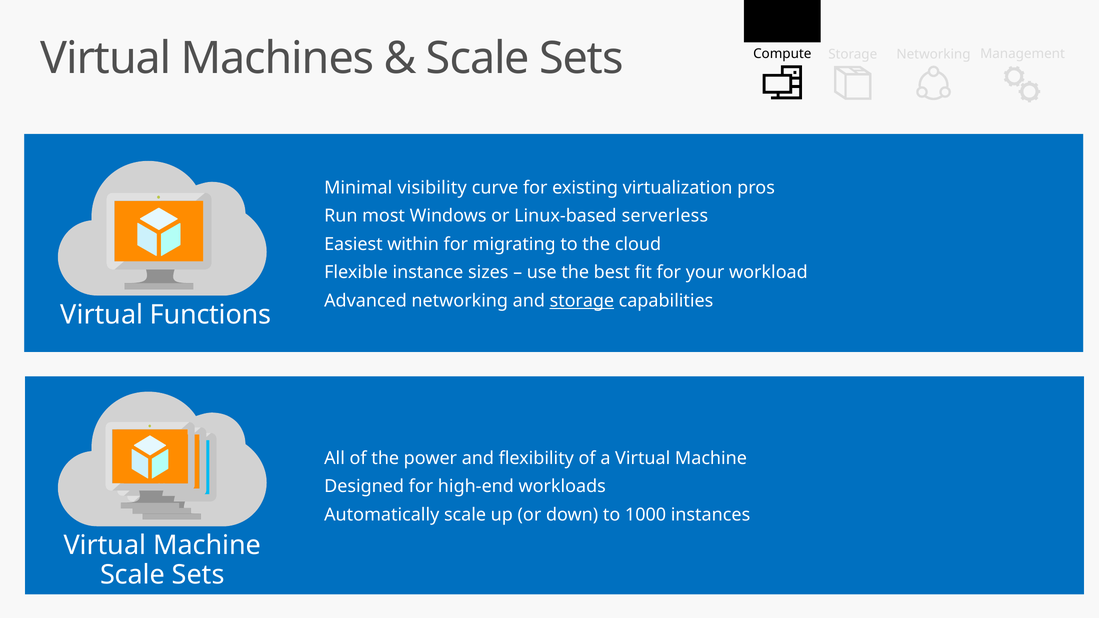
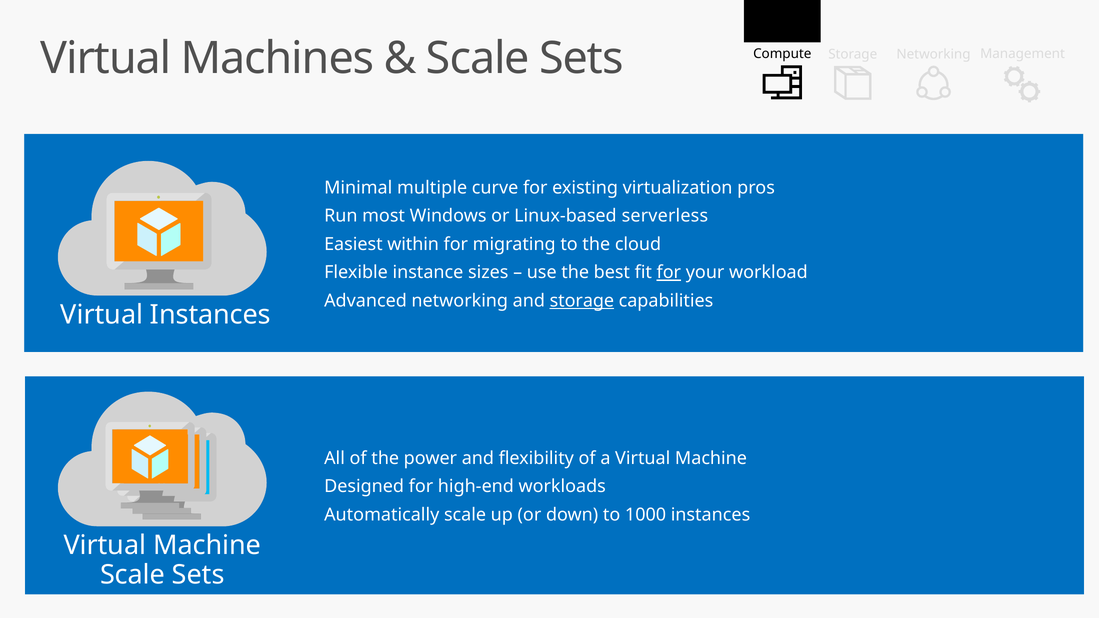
visibility: visibility -> multiple (432, 188)
for underline: none -> present (669, 273)
Virtual Functions: Functions -> Instances (210, 315)
